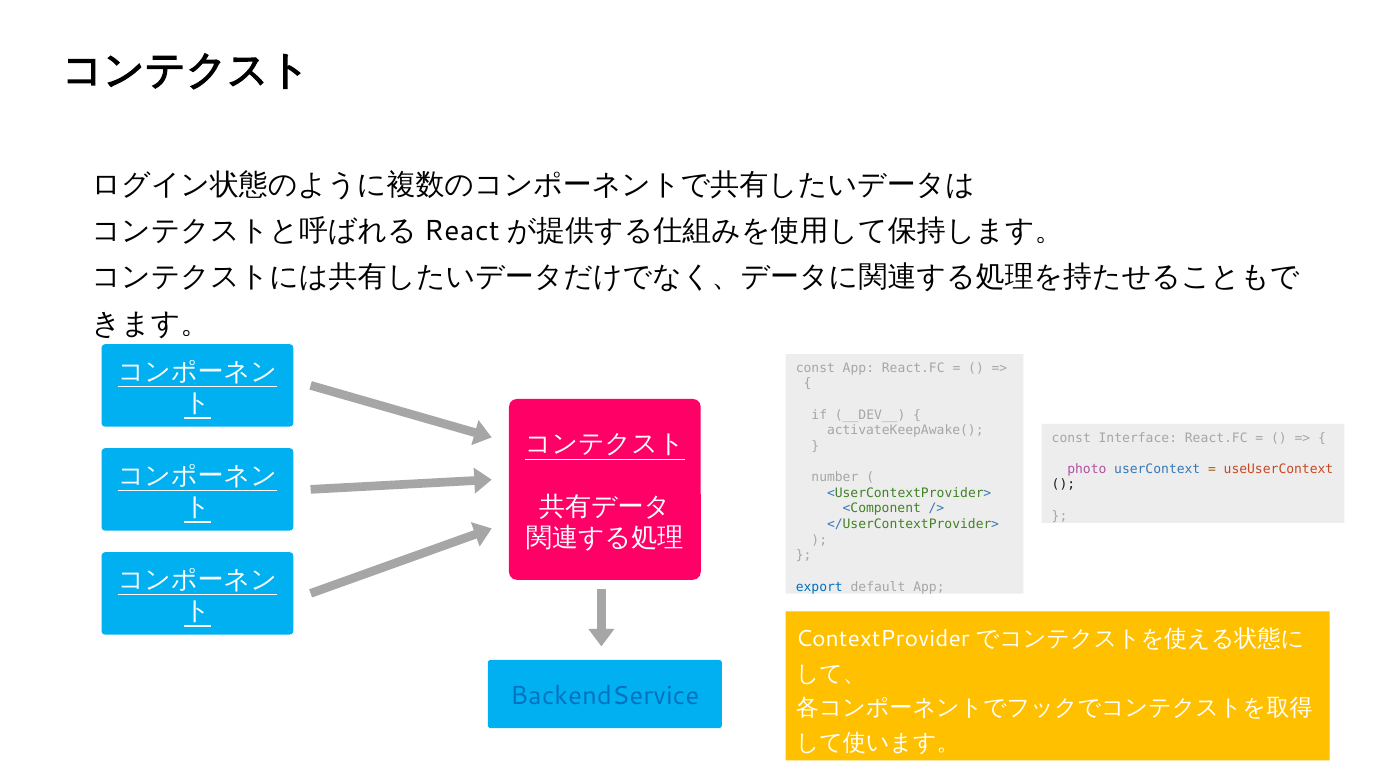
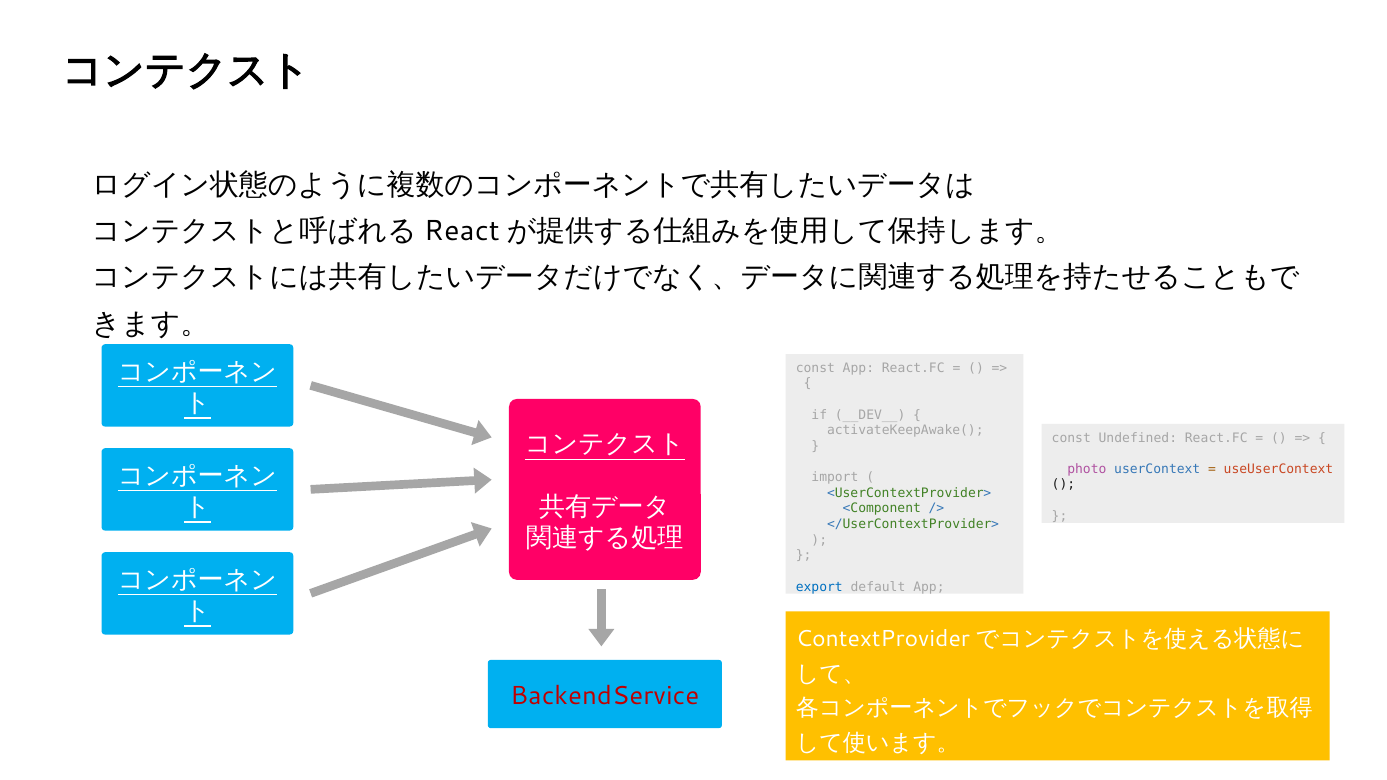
Interface: Interface -> Undefined (1138, 438)
number: number -> import (835, 477)
BackendService colour: blue -> red (605, 696)
